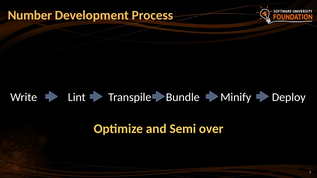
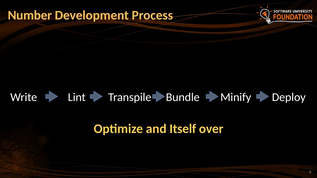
Semi: Semi -> Itself (183, 129)
